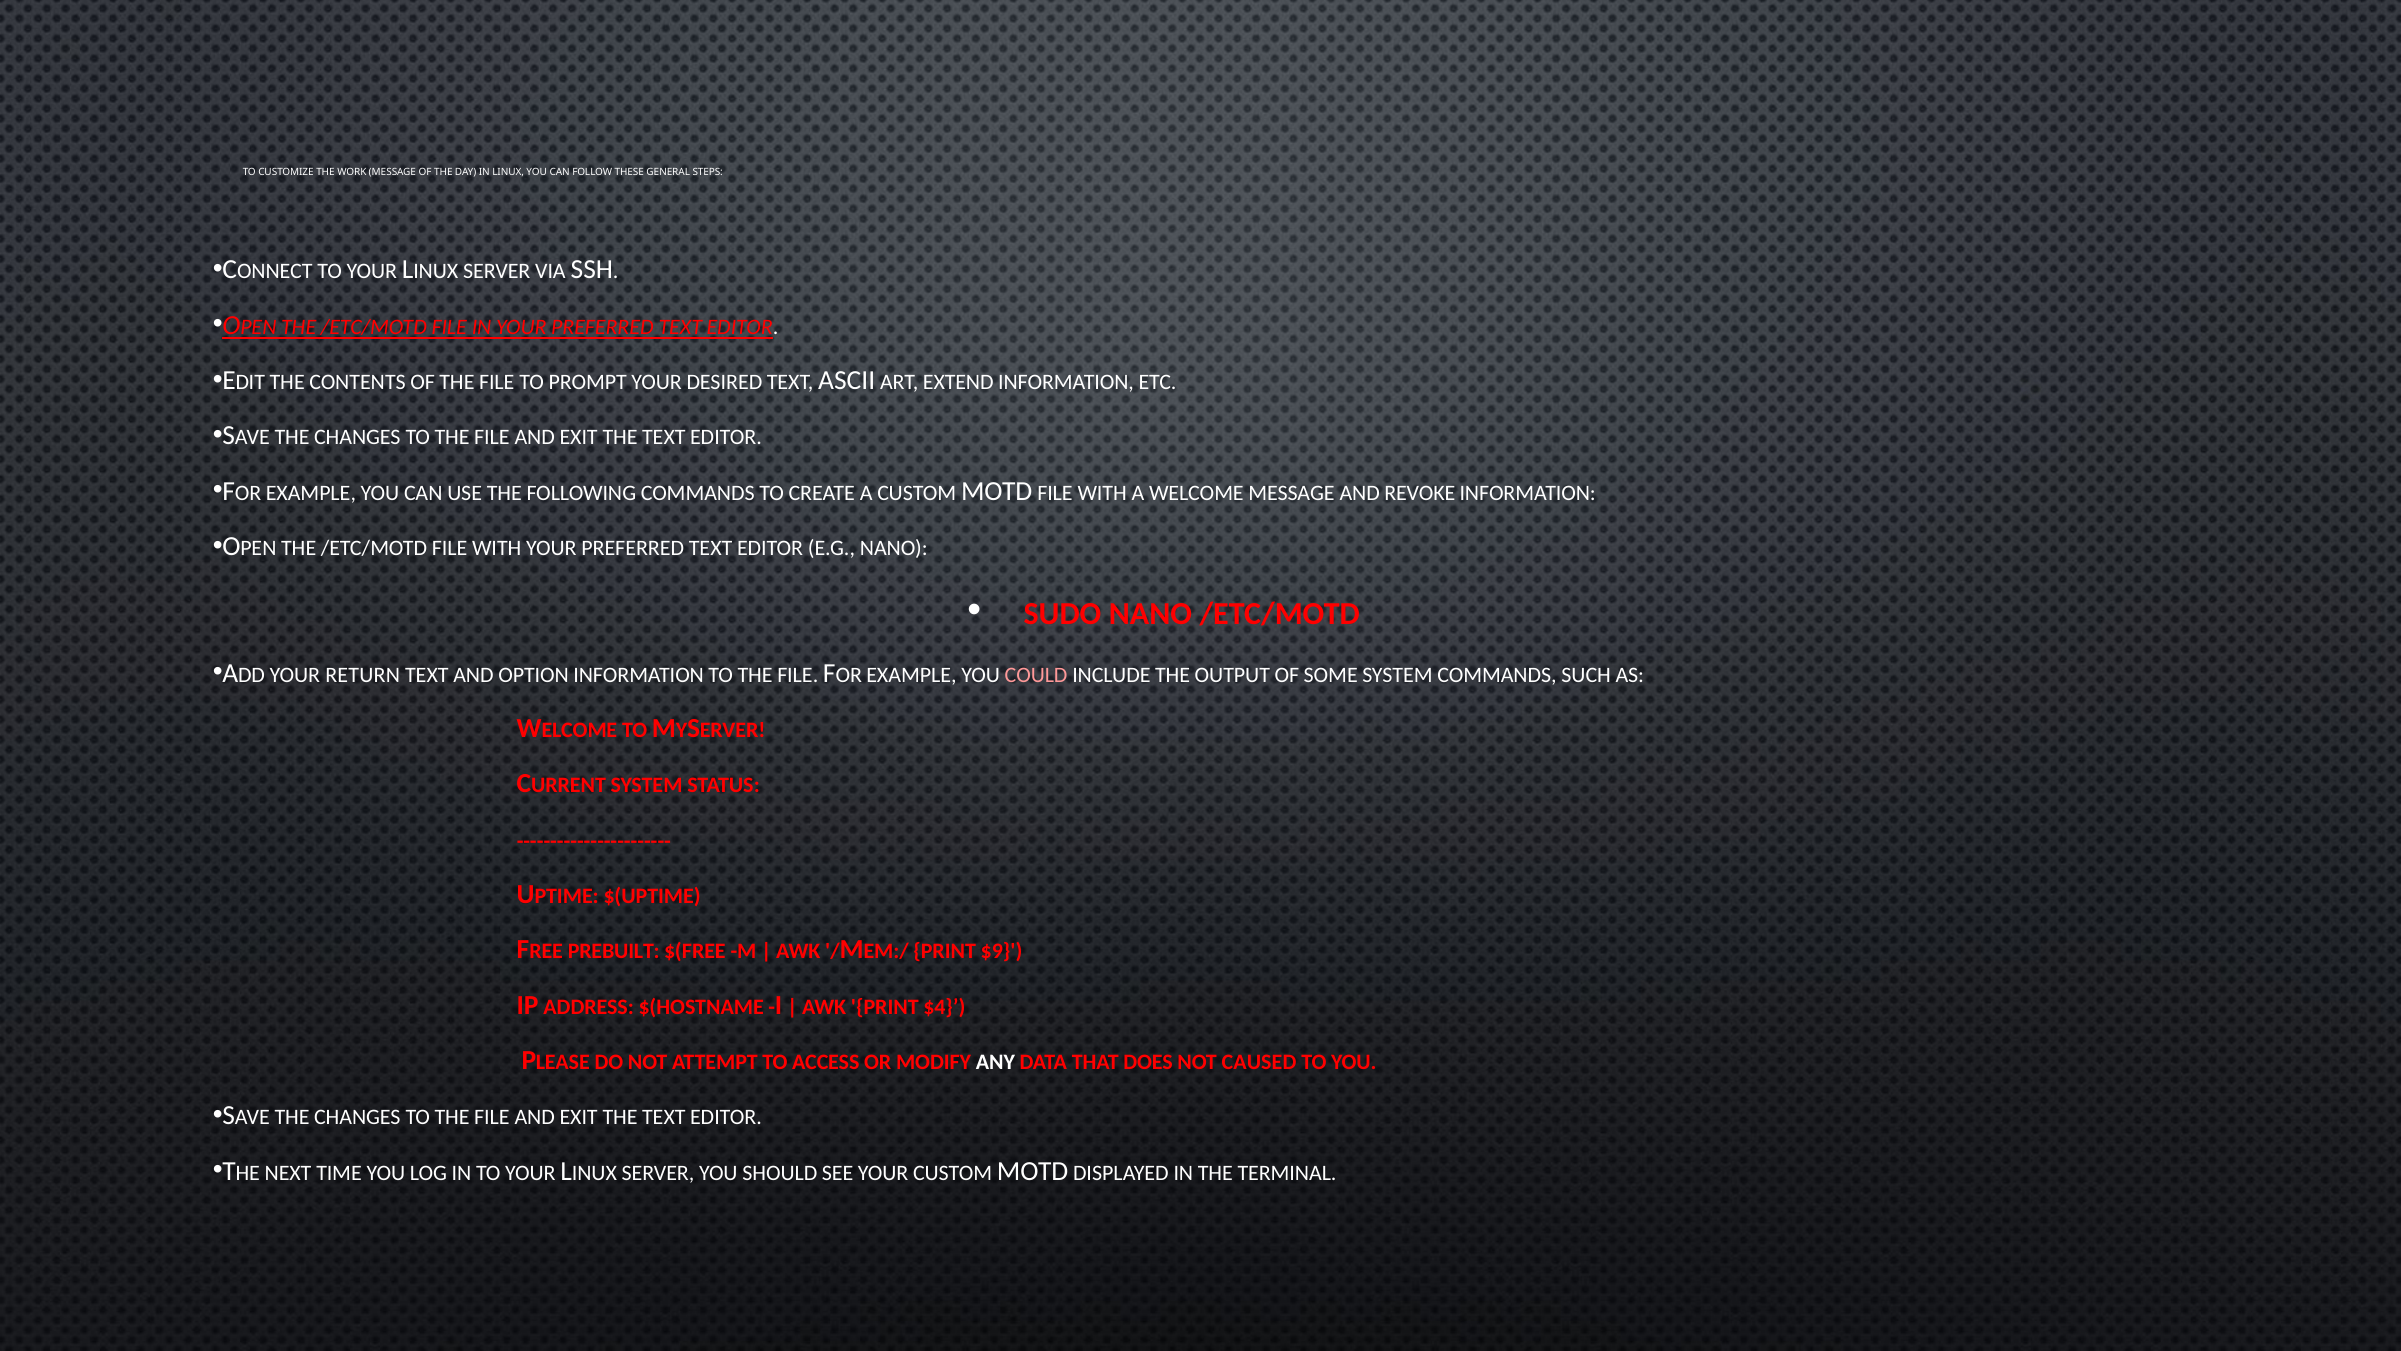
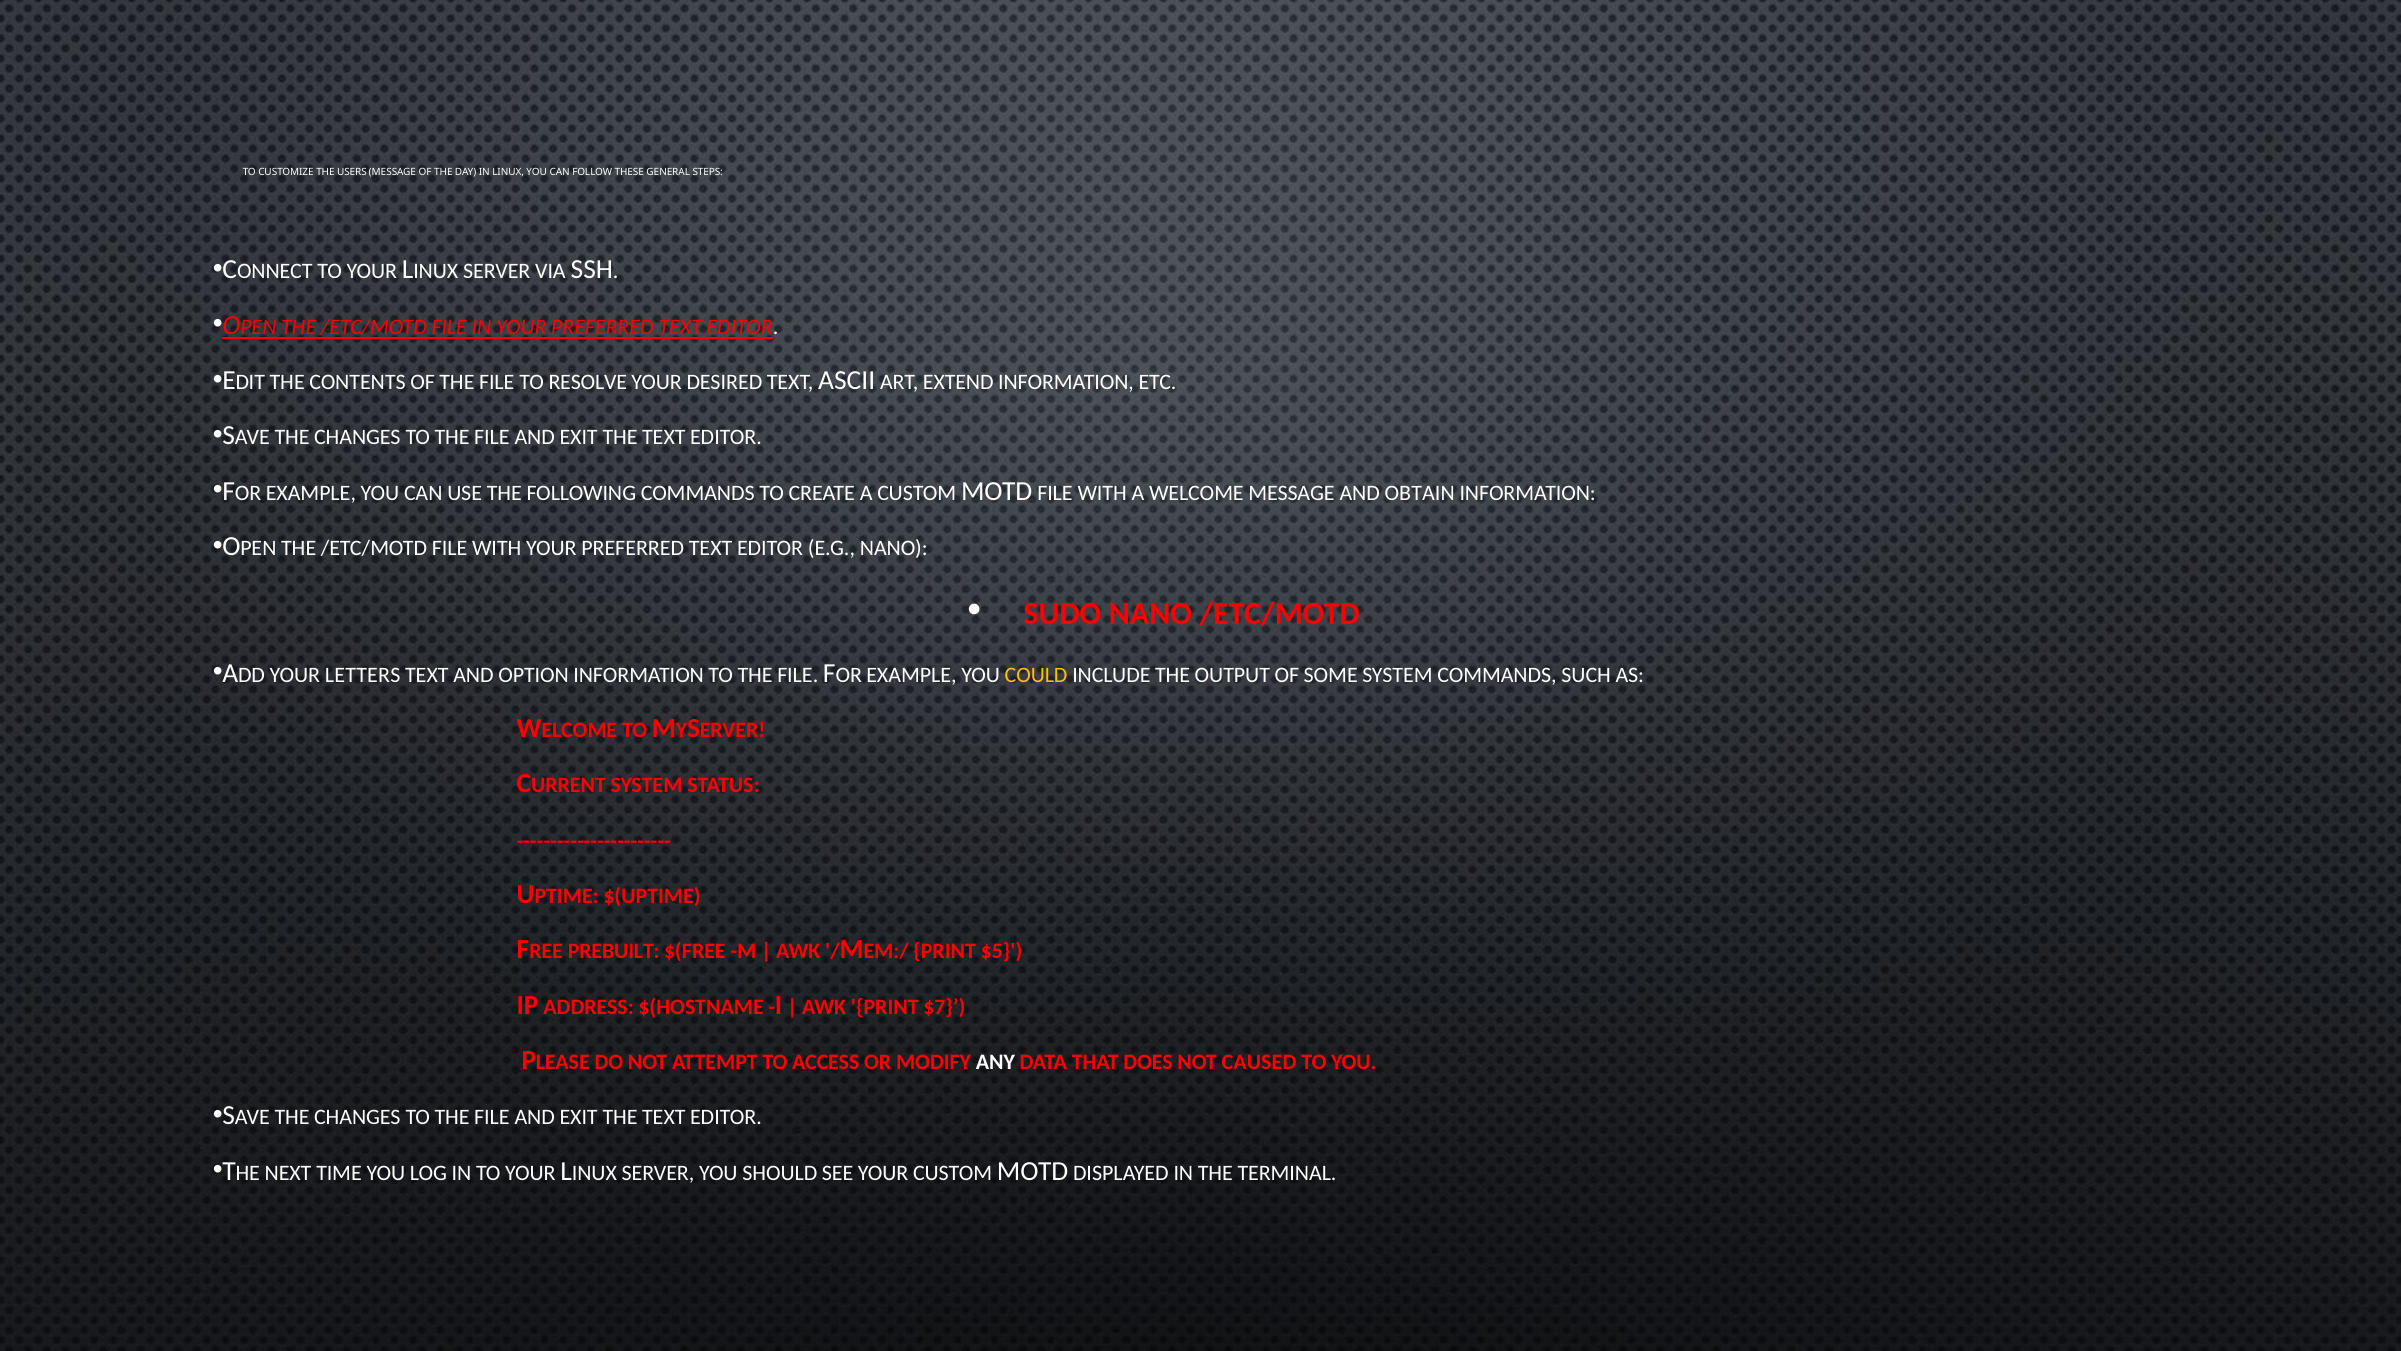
WORK: WORK -> USERS (352, 172)
PROMPT: PROMPT -> RESOLVE (588, 382)
REVOKE: REVOKE -> OBTAIN (1420, 493)
RETURN: RETURN -> LETTERS (363, 675)
COULD colour: pink -> yellow (1036, 675)
$9: $9 -> $5 (1002, 951)
$4: $4 -> $7 (944, 1007)
